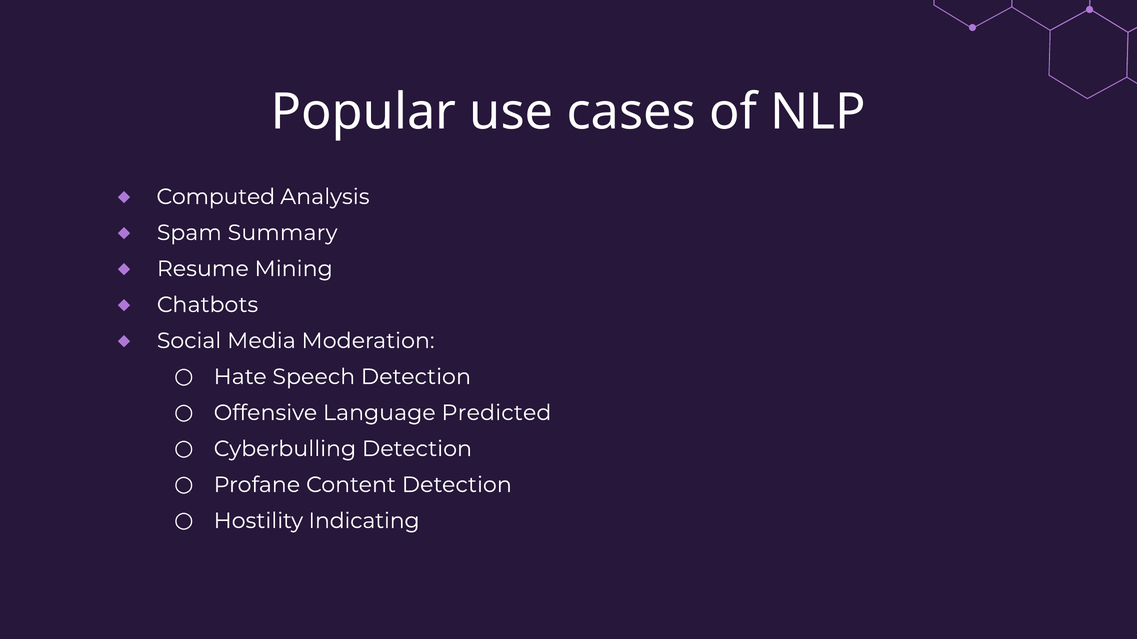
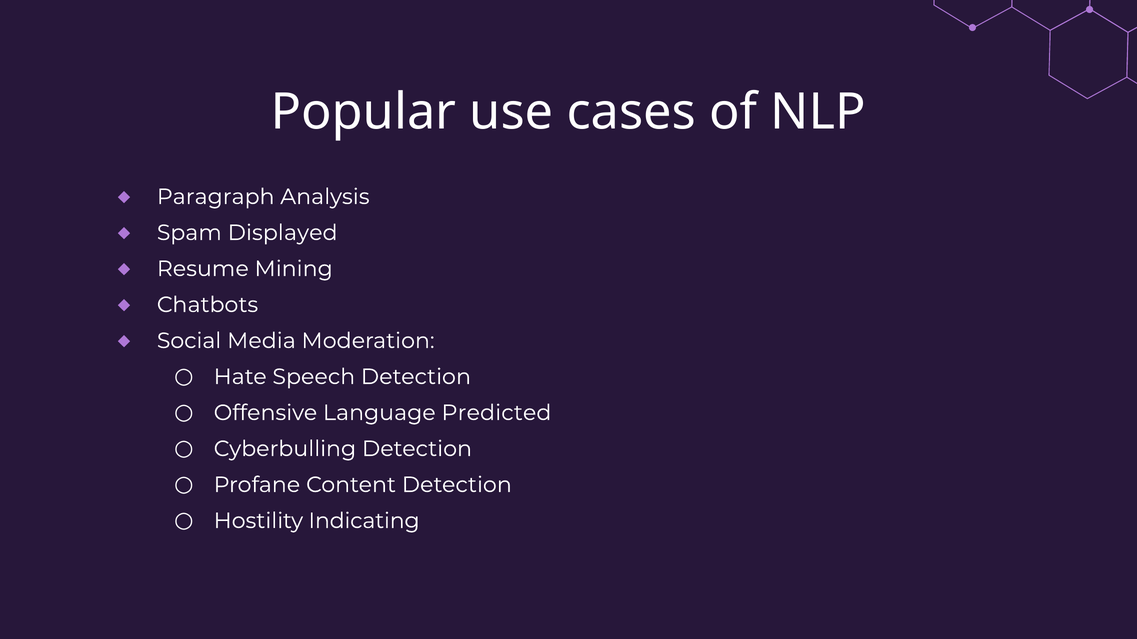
Computed: Computed -> Paragraph (216, 197)
Summary: Summary -> Displayed (283, 233)
